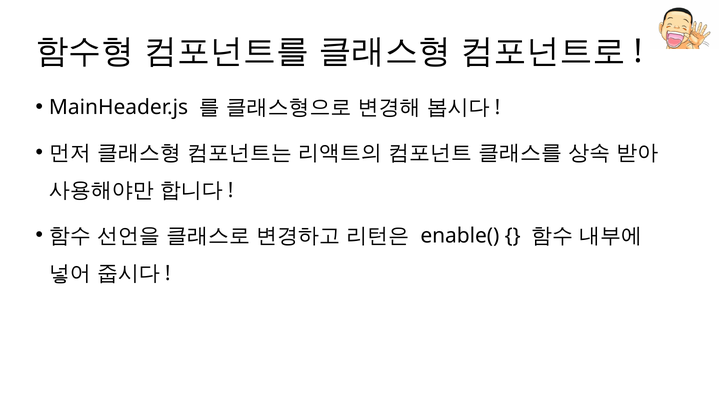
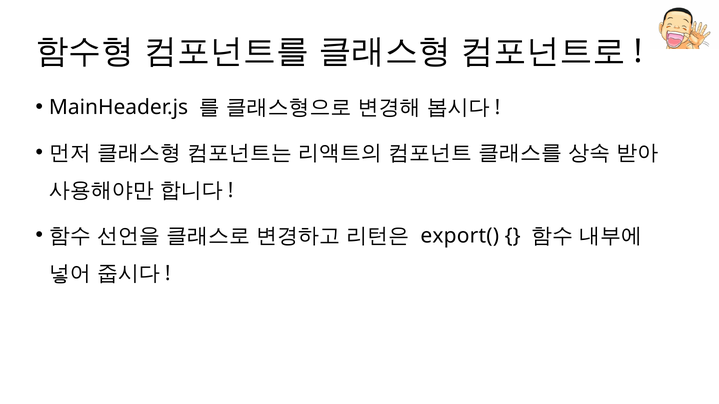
enable(: enable( -> export( (460, 236)
